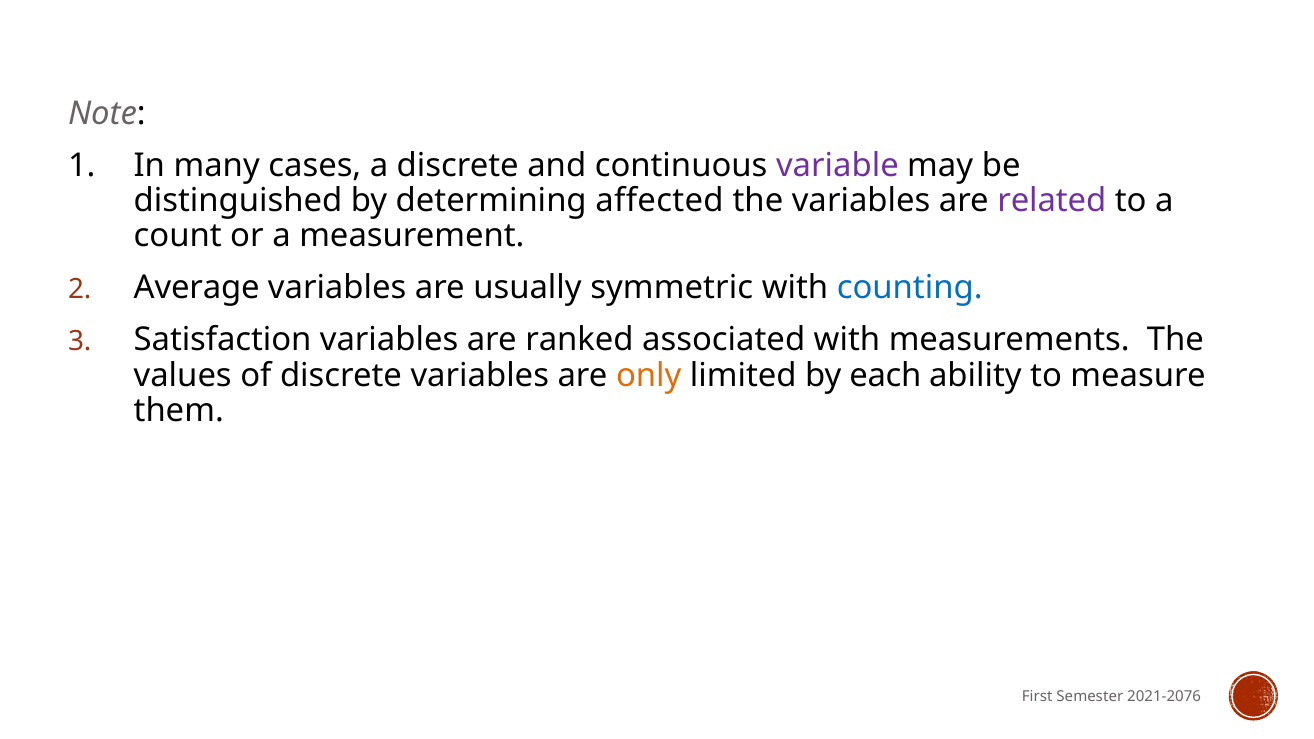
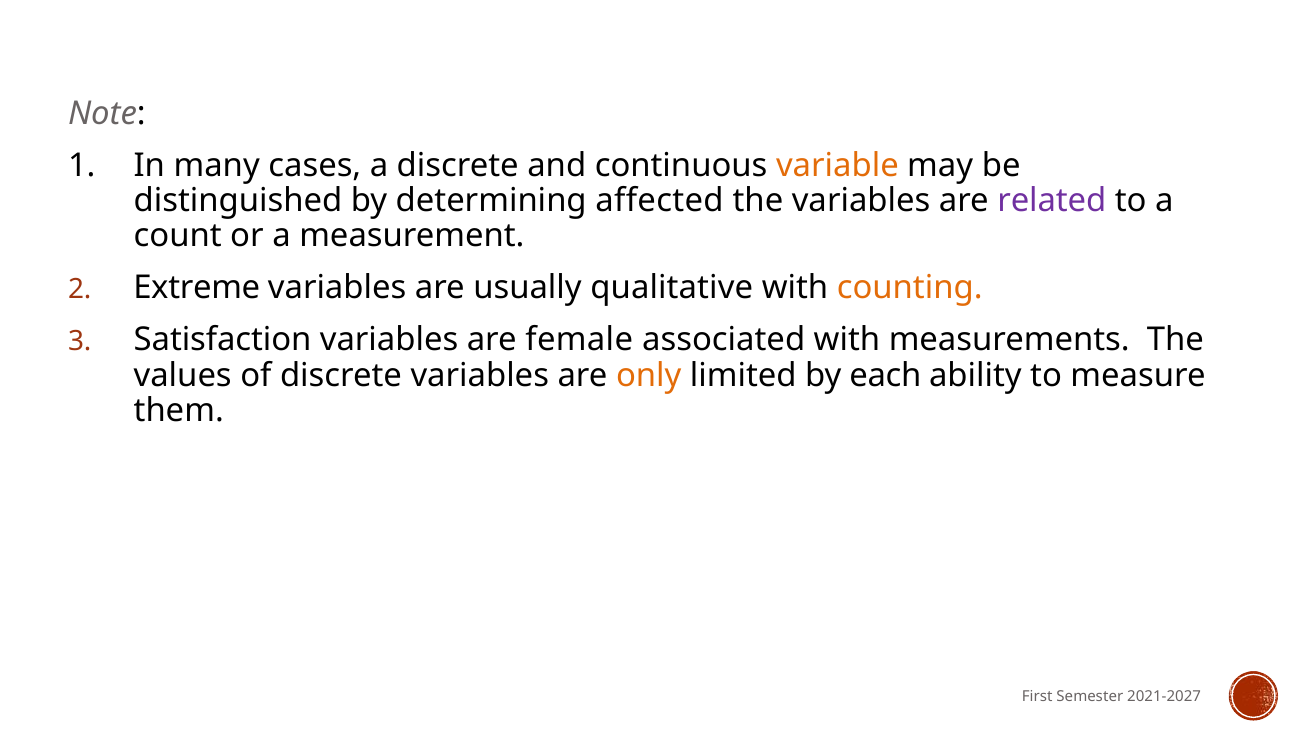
variable colour: purple -> orange (837, 165)
Average: Average -> Extreme (197, 288)
symmetric: symmetric -> qualitative (672, 288)
counting colour: blue -> orange (910, 288)
ranked: ranked -> female (579, 340)
2021-2076: 2021-2076 -> 2021-2027 (1164, 697)
